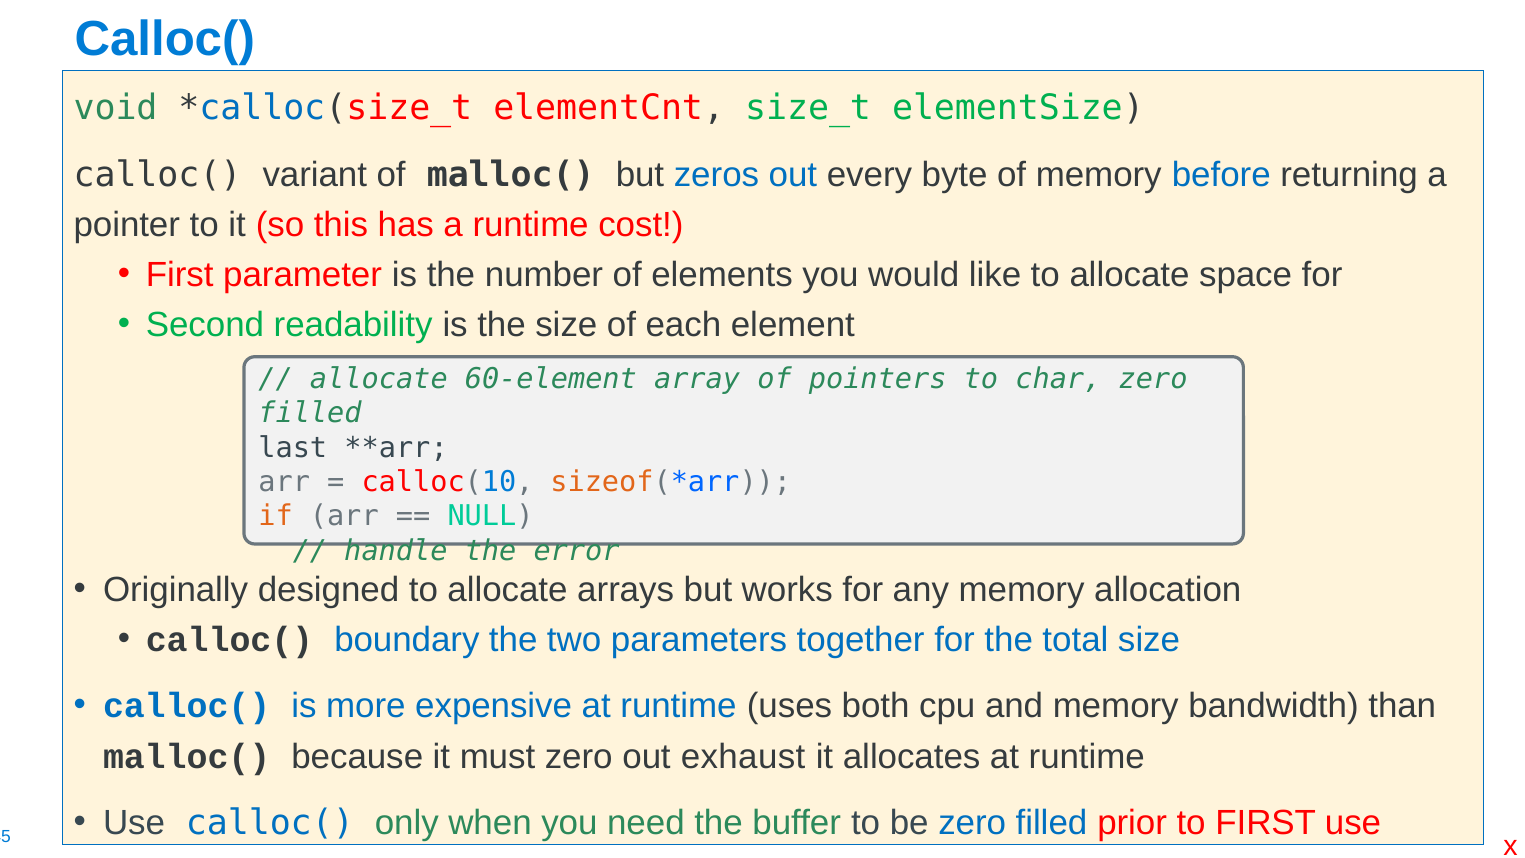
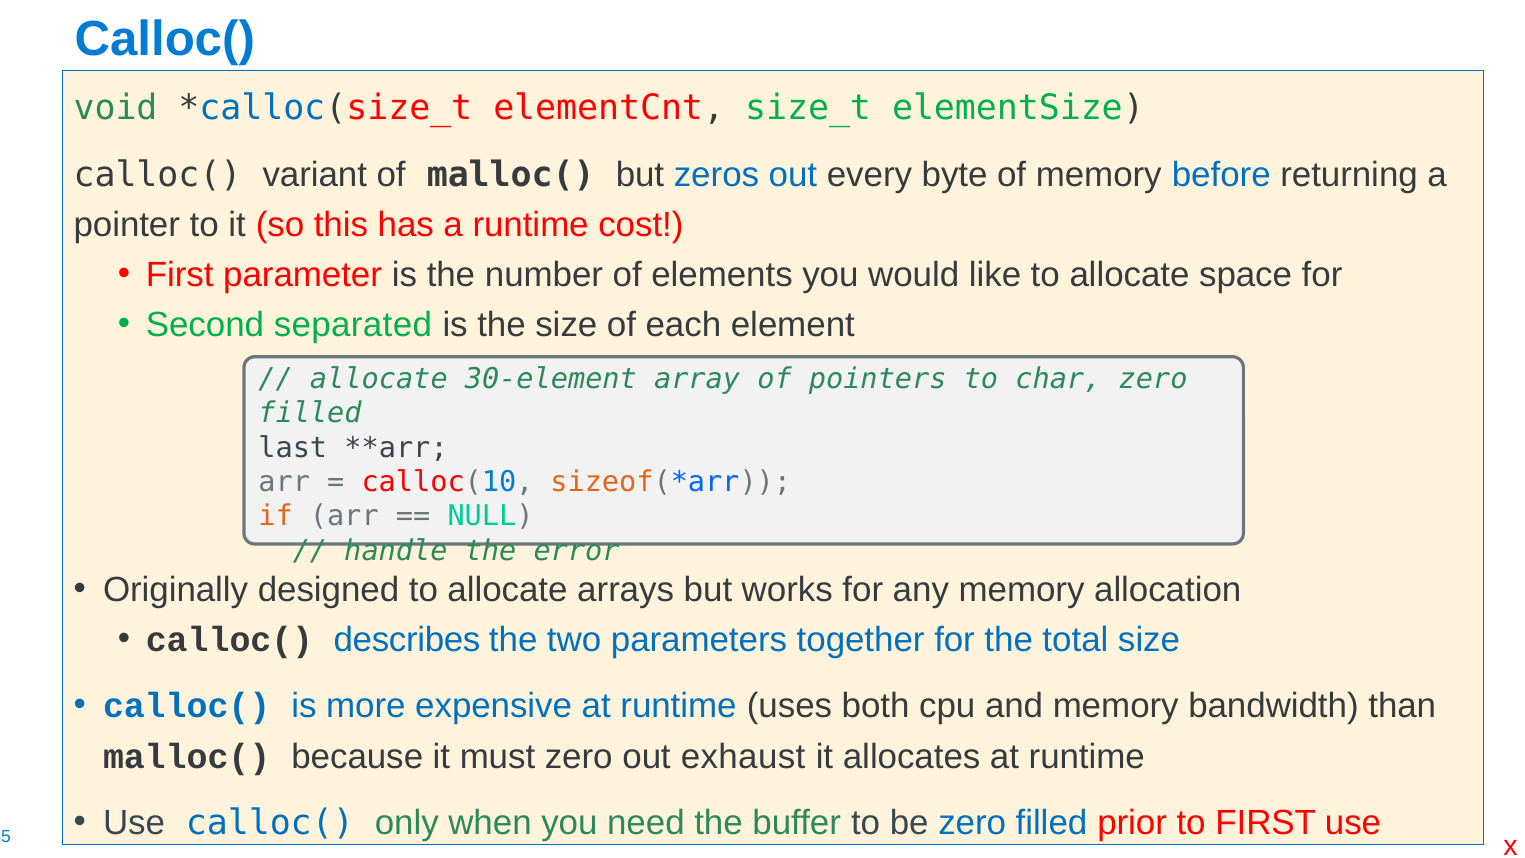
readability: readability -> separated (353, 324)
60-element: 60-element -> 30-element (551, 379)
boundary: boundary -> describes (407, 640)
